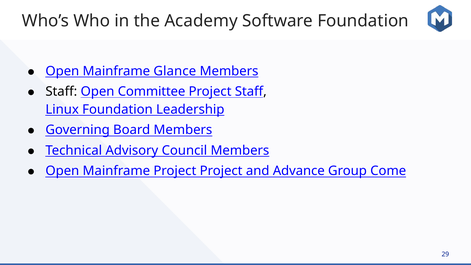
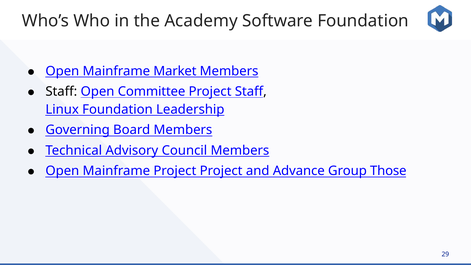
Glance: Glance -> Market (175, 71)
Come: Come -> Those (388, 171)
